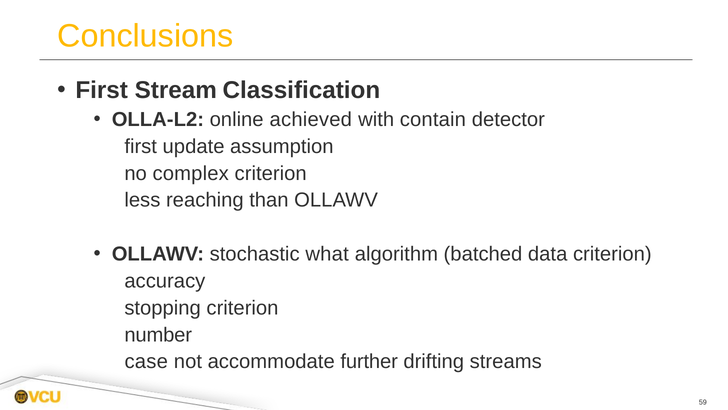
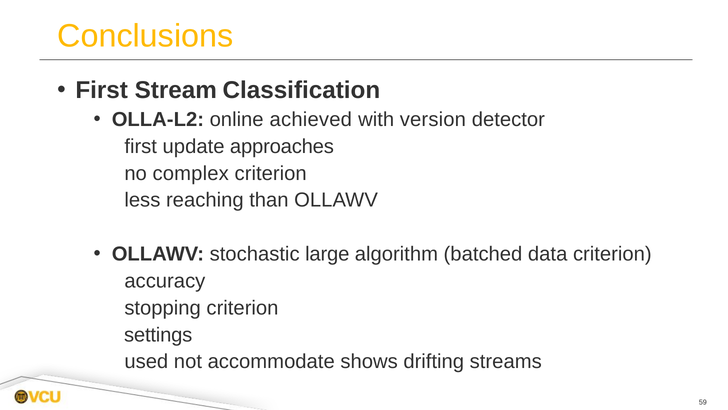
contain: contain -> version (433, 119)
assumption: assumption -> approaches (282, 146)
what: what -> large (327, 254)
number: number -> settings (158, 334)
case: case -> used (146, 361)
further: further -> shows (369, 361)
